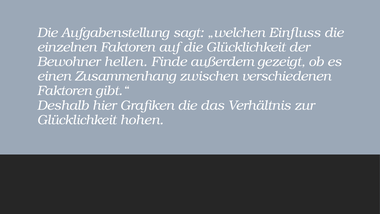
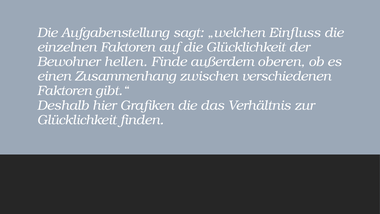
gezeigt: gezeigt -> oberen (281, 62)
hohen: hohen -> finden (142, 120)
